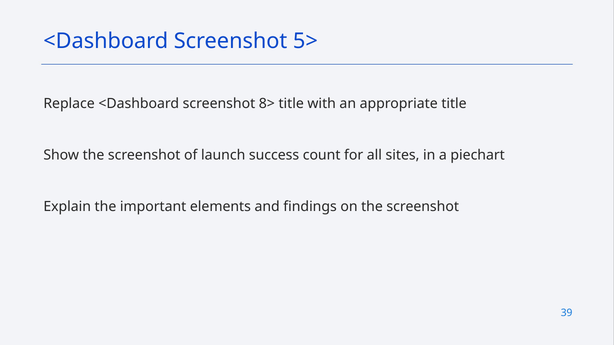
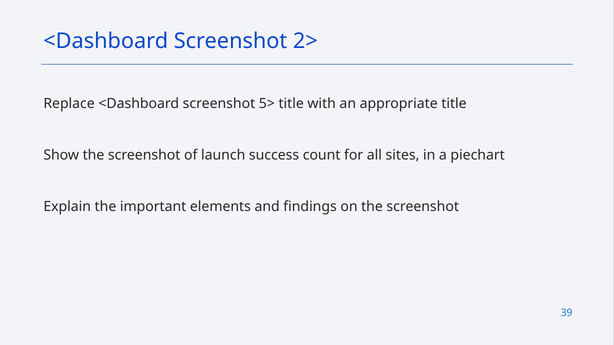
5>: 5> -> 2> (305, 41)
8>: 8> -> 5> (267, 104)
